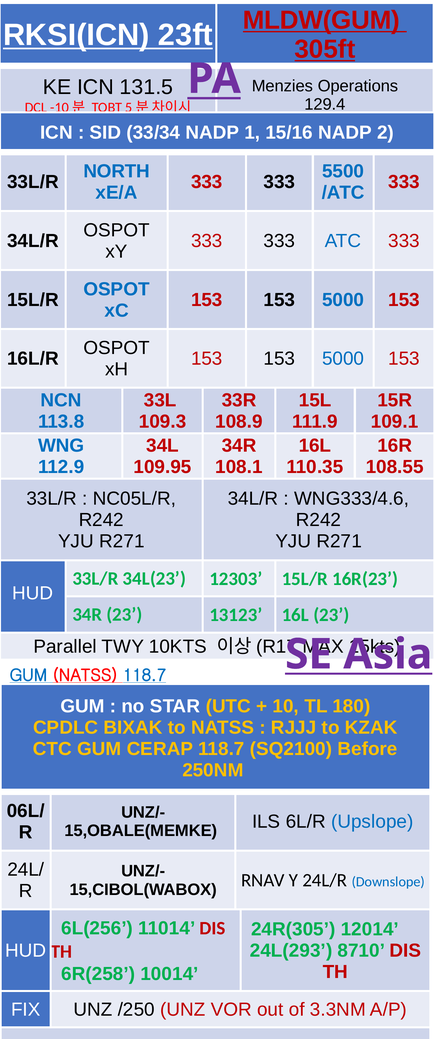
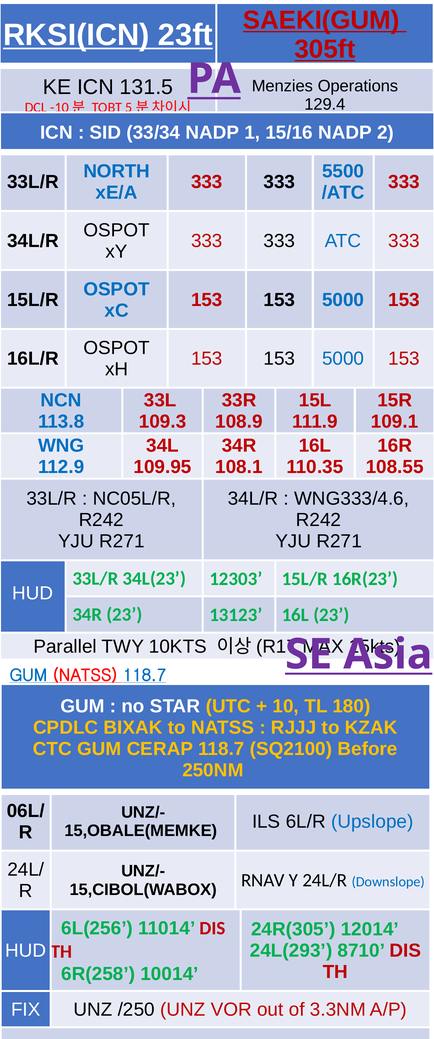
MLDW(GUM: MLDW(GUM -> SAEKI(GUM (321, 20)
